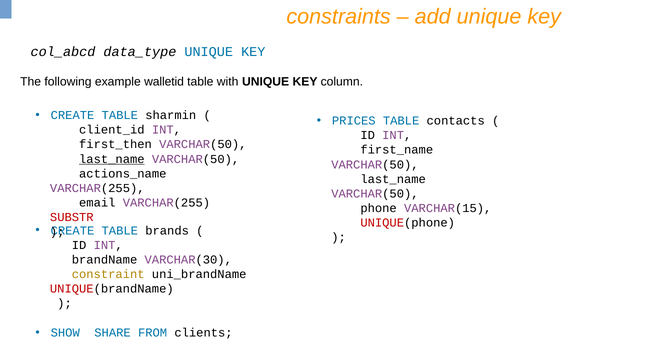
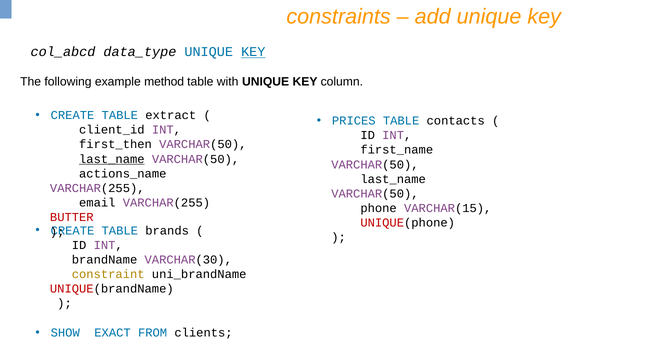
KEY underline: none -> present (253, 52)
walletid: walletid -> method (164, 82)
sharmin: sharmin -> extract (171, 115)
SUBSTR: SUBSTR -> BUTTER (72, 217)
SHARE: SHARE -> EXACT (113, 333)
